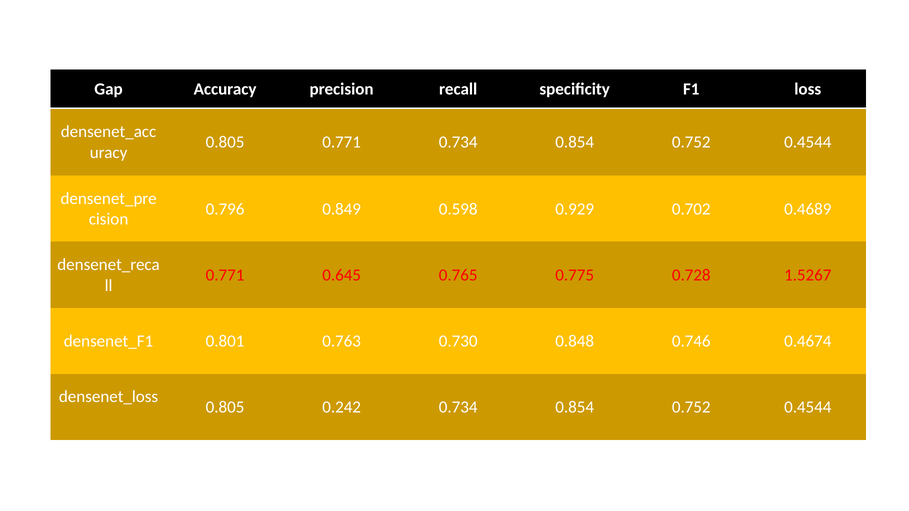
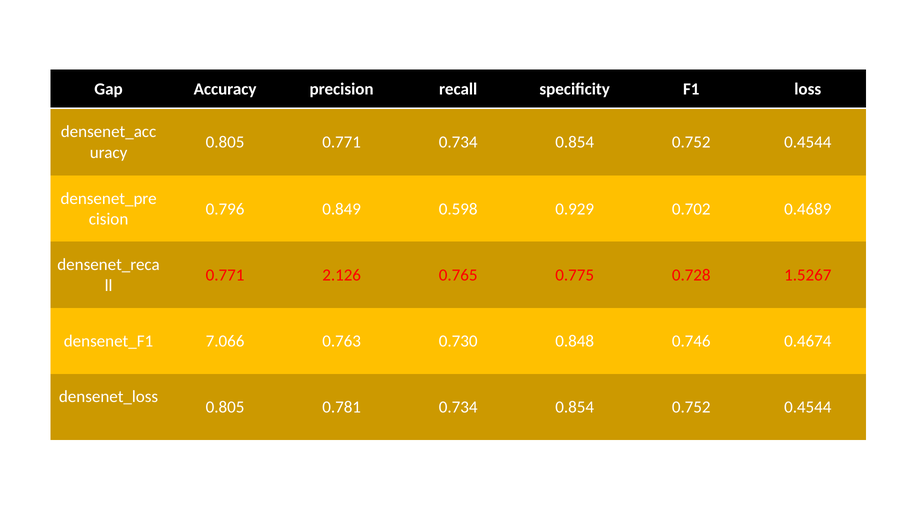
0.645: 0.645 -> 2.126 (342, 275)
0.801: 0.801 -> 7.066 (225, 341)
0.242: 0.242 -> 0.781 (342, 407)
